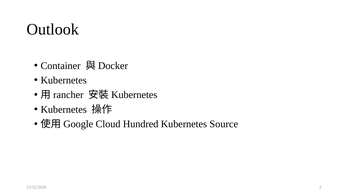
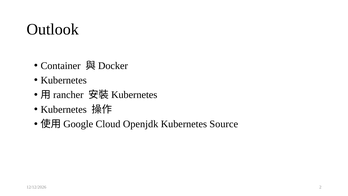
Hundred: Hundred -> Openjdk (141, 124)
